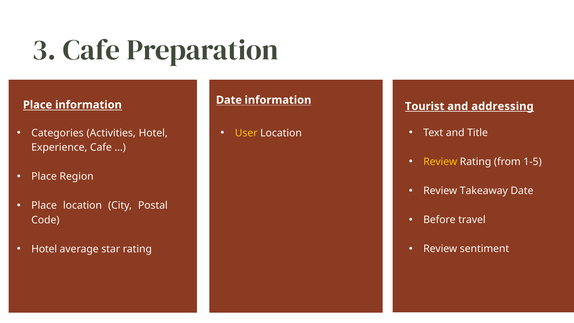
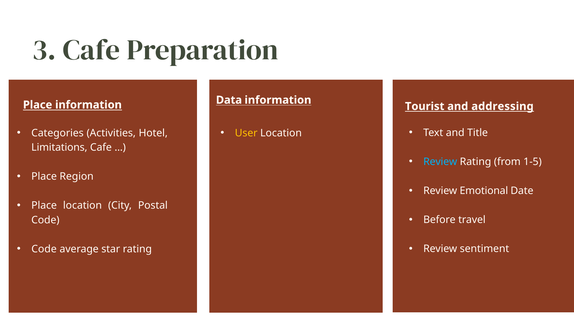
information Date: Date -> Data (229, 100)
Experience: Experience -> Limitations (59, 147)
Review colour: yellow -> light blue (440, 162)
Takeaway: Takeaway -> Emotional (484, 191)
Hotel: Hotel -> Code (44, 249)
